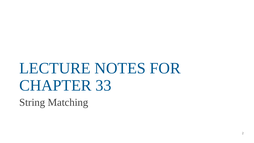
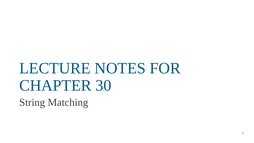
33: 33 -> 30 (103, 85)
